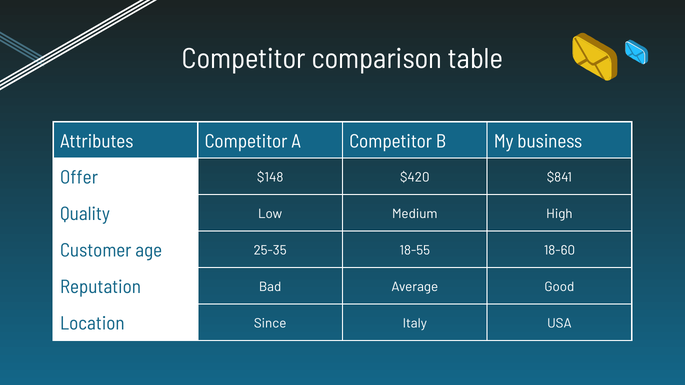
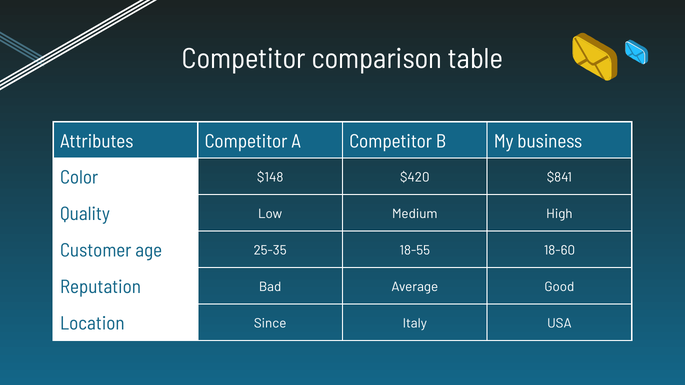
Offer: Offer -> Color (79, 178)
